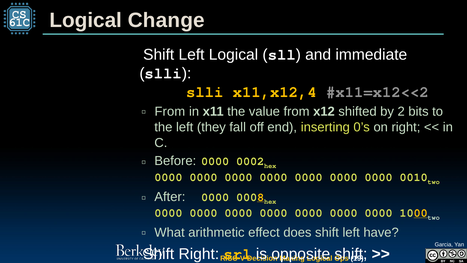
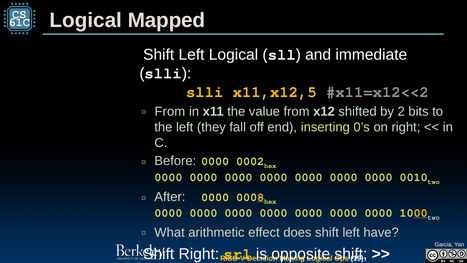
Change: Change -> Mapped (167, 20)
x11,x12,4: x11,x12,4 -> x11,x12,5 (275, 92)
